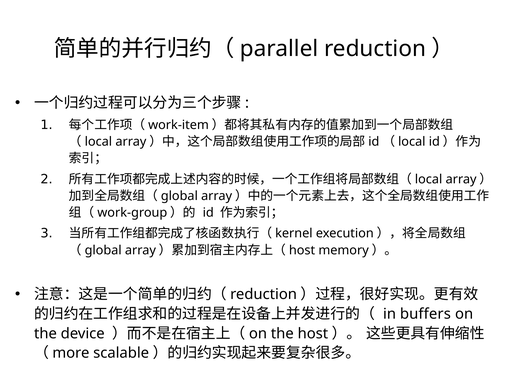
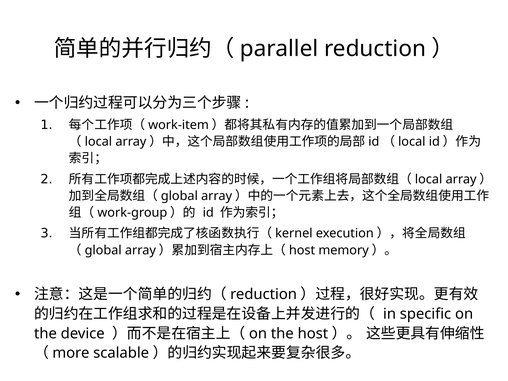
buffers: buffers -> specific (425, 314)
